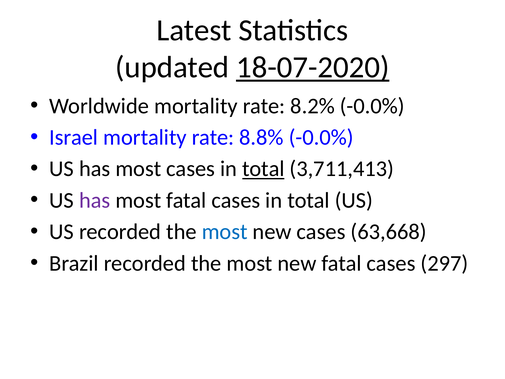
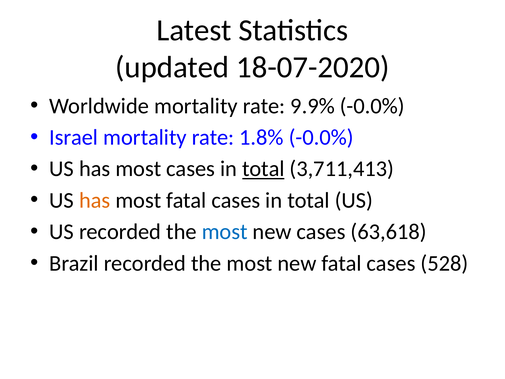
18-07-2020 underline: present -> none (313, 67)
8.2%: 8.2% -> 9.9% (313, 106)
8.8%: 8.8% -> 1.8% (261, 137)
has colour: purple -> orange (95, 200)
63,668: 63,668 -> 63,618 (389, 232)
297: 297 -> 528 (444, 263)
